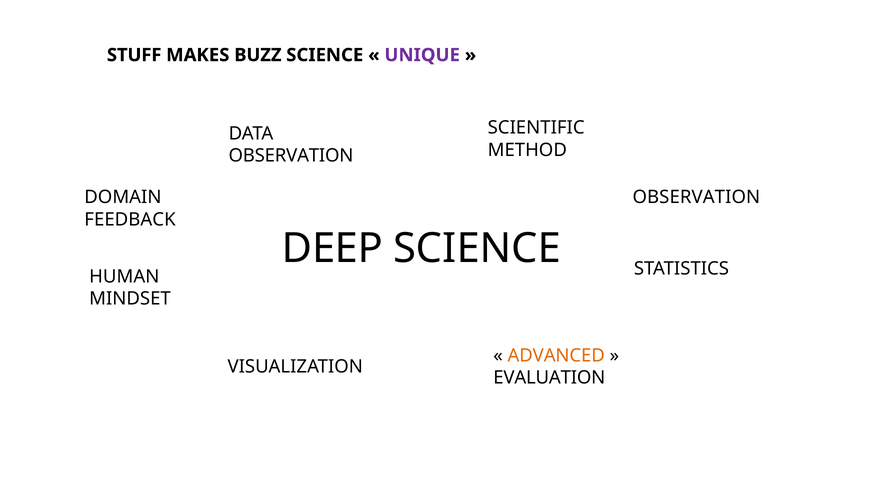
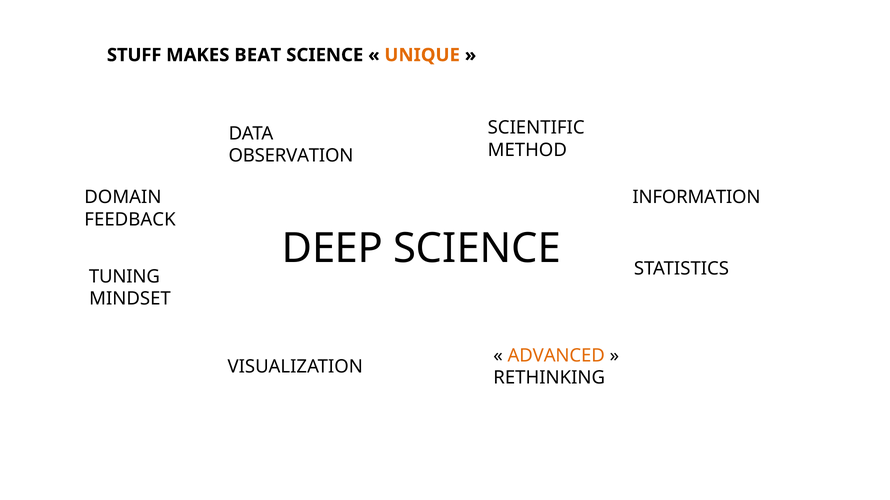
BUZZ: BUZZ -> BEAT (258, 55)
UNIQUE colour: purple -> orange (422, 55)
OBSERVATION: OBSERVATION -> INFORMATION (696, 197)
HUMAN: HUMAN -> TUNING (124, 277)
EVALUATION: EVALUATION -> RETHINKING (549, 378)
